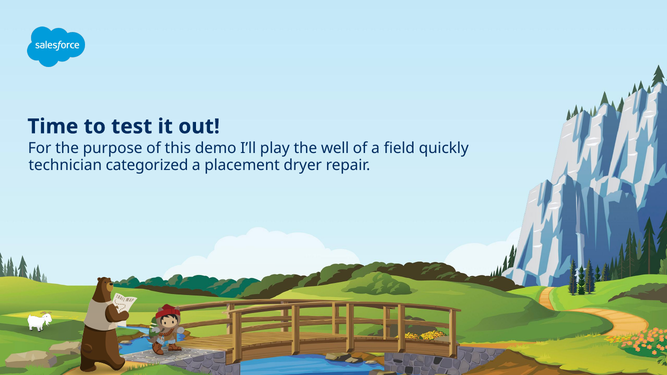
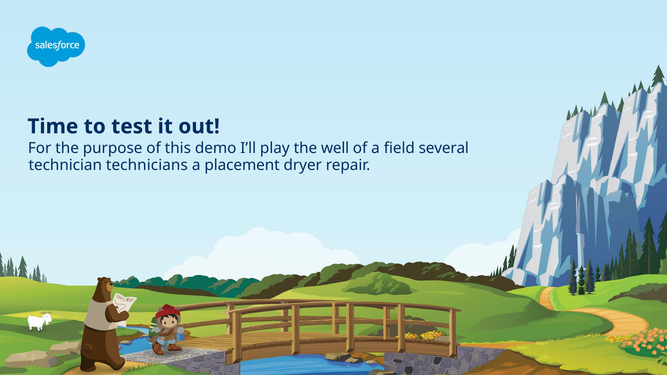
quickly: quickly -> several (444, 148)
categorized: categorized -> technicians (147, 166)
